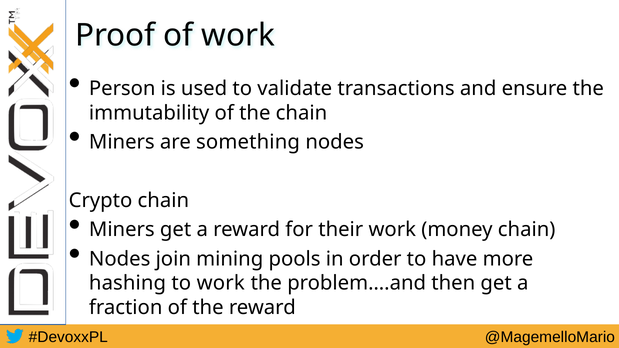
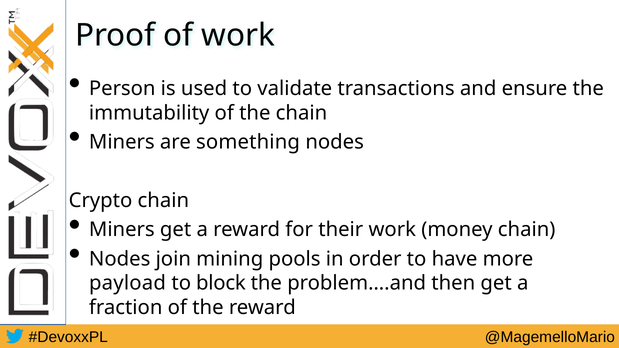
hashing: hashing -> payload (127, 283)
to work: work -> block (221, 283)
